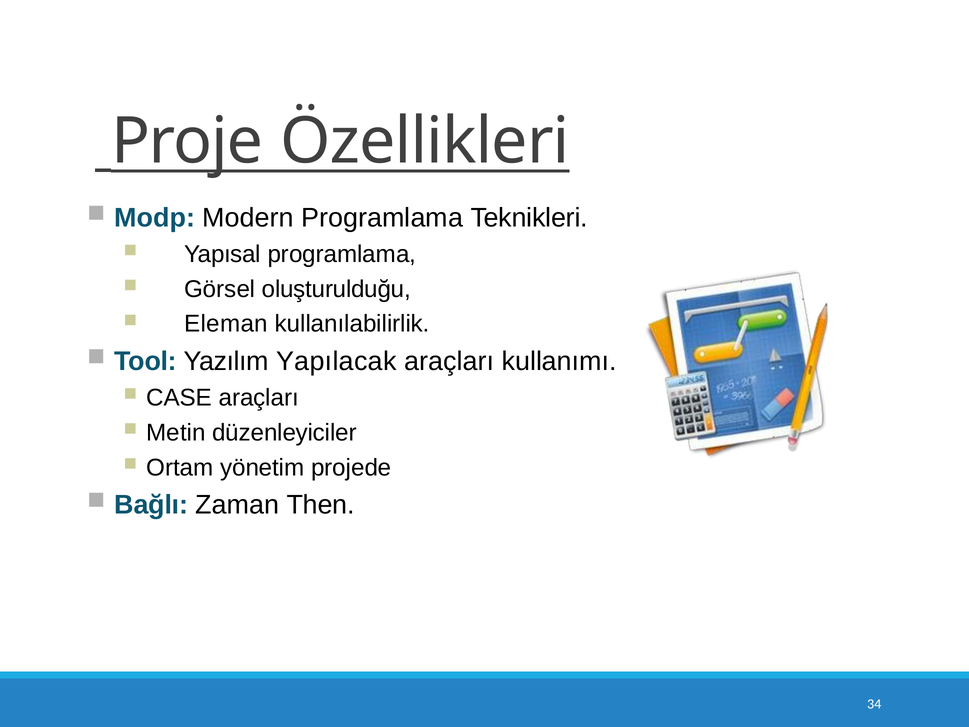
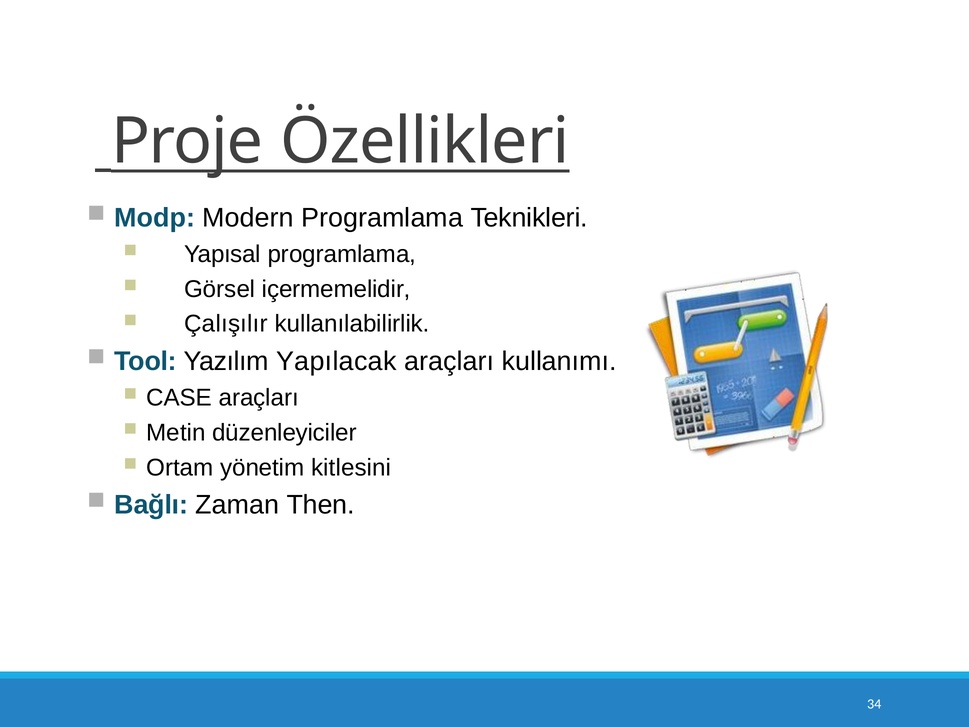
oluşturulduğu: oluşturulduğu -> içermemelidir (336, 289)
Eleman: Eleman -> Çalışılır (226, 324)
projede: projede -> kitlesini (351, 467)
